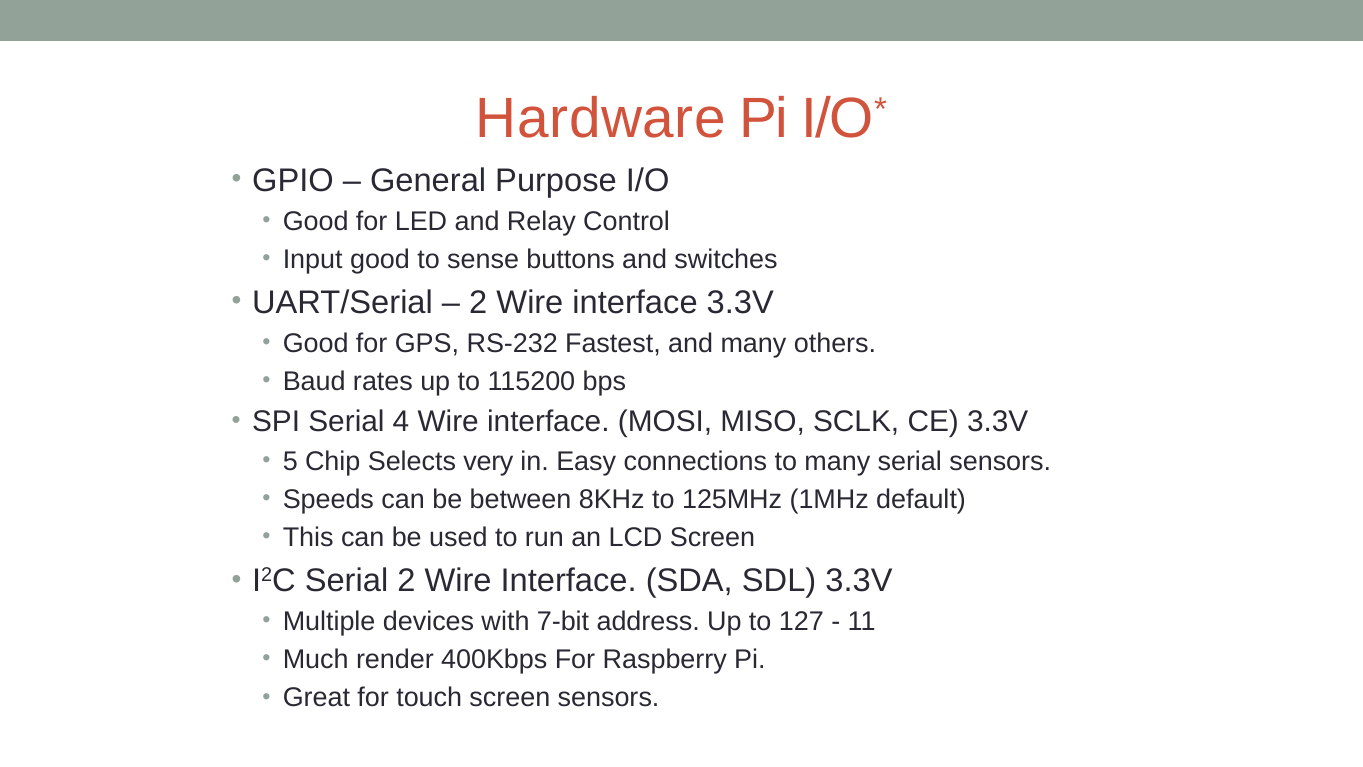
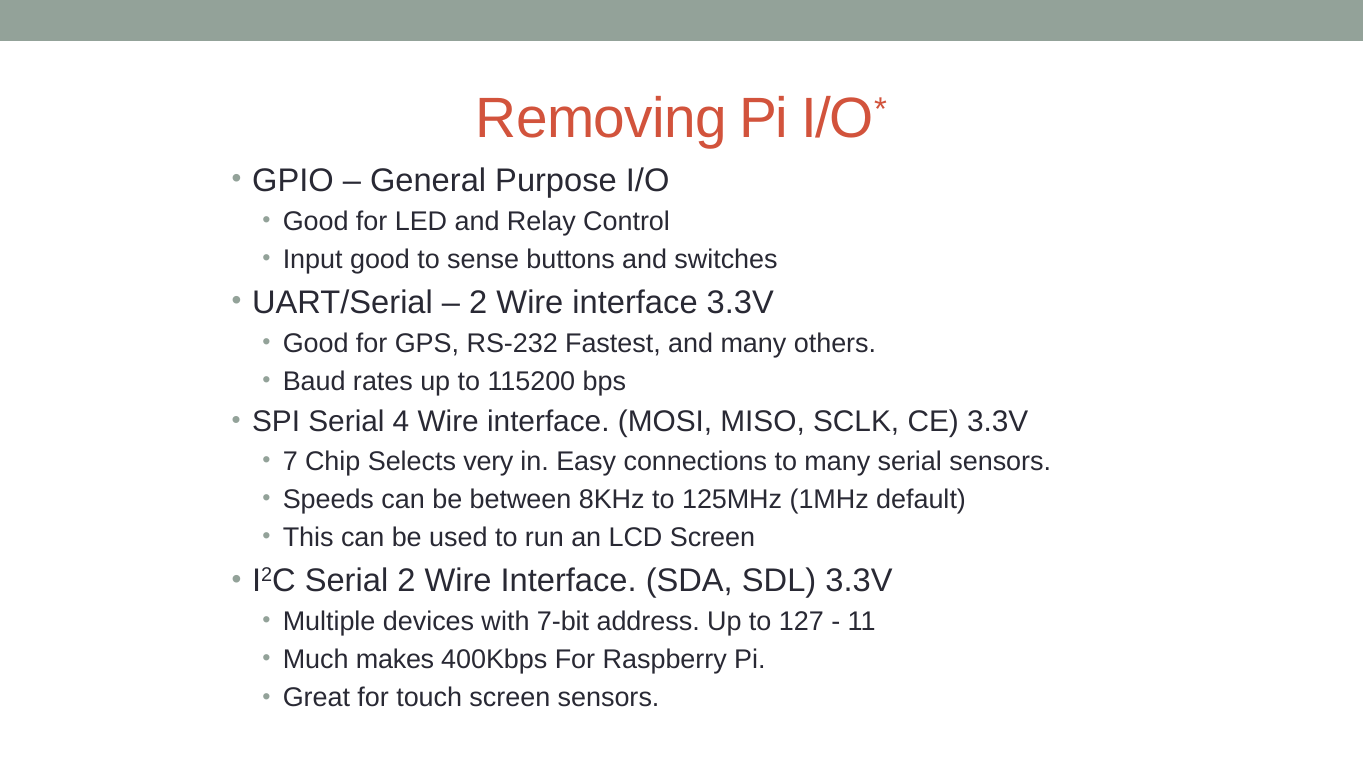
Hardware: Hardware -> Removing (601, 119)
5: 5 -> 7 (290, 461)
render: render -> makes (395, 660)
